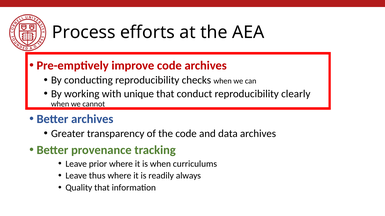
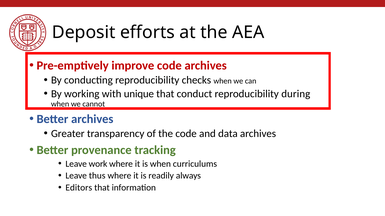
Process: Process -> Deposit (84, 32)
clearly: clearly -> during (296, 94)
prior: prior -> work (98, 164)
Quality: Quality -> Editors (79, 188)
